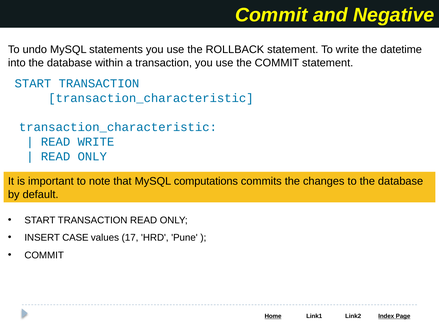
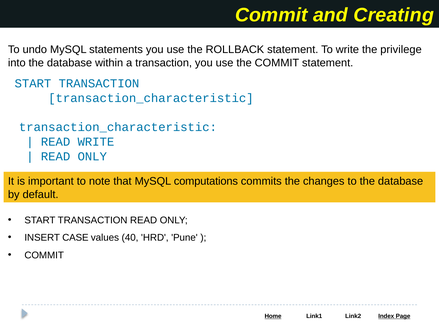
Negative: Negative -> Creating (394, 15)
datetime: datetime -> privilege (401, 50)
17: 17 -> 40 (130, 238)
